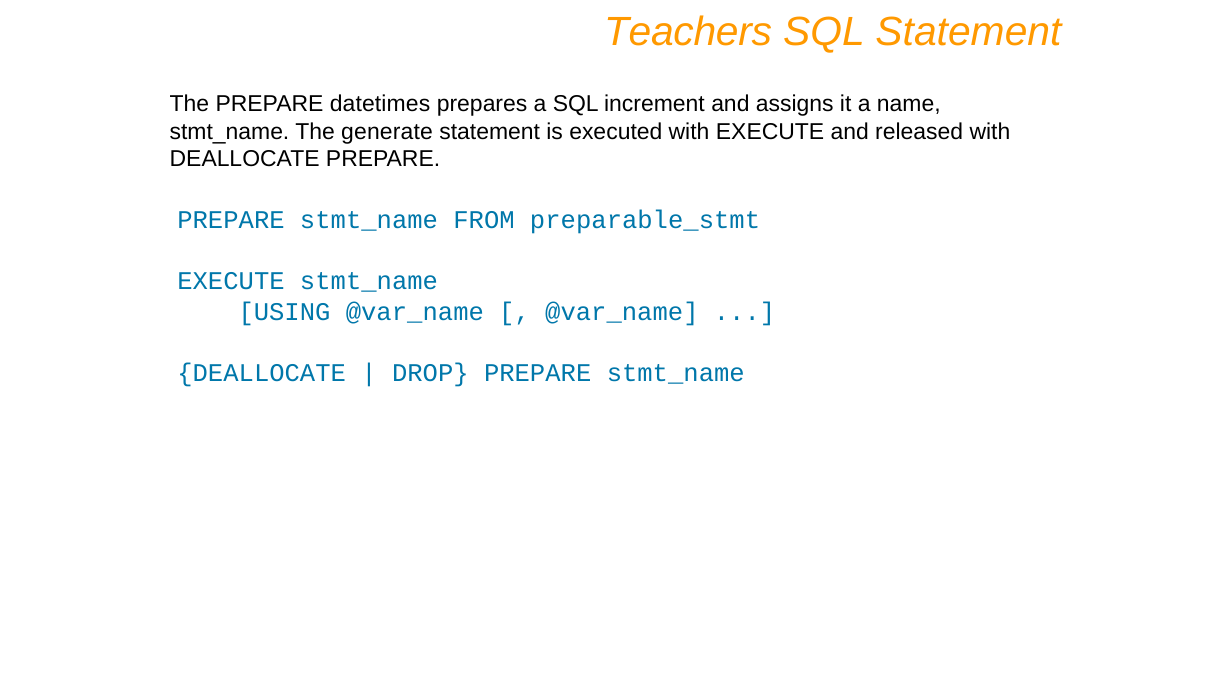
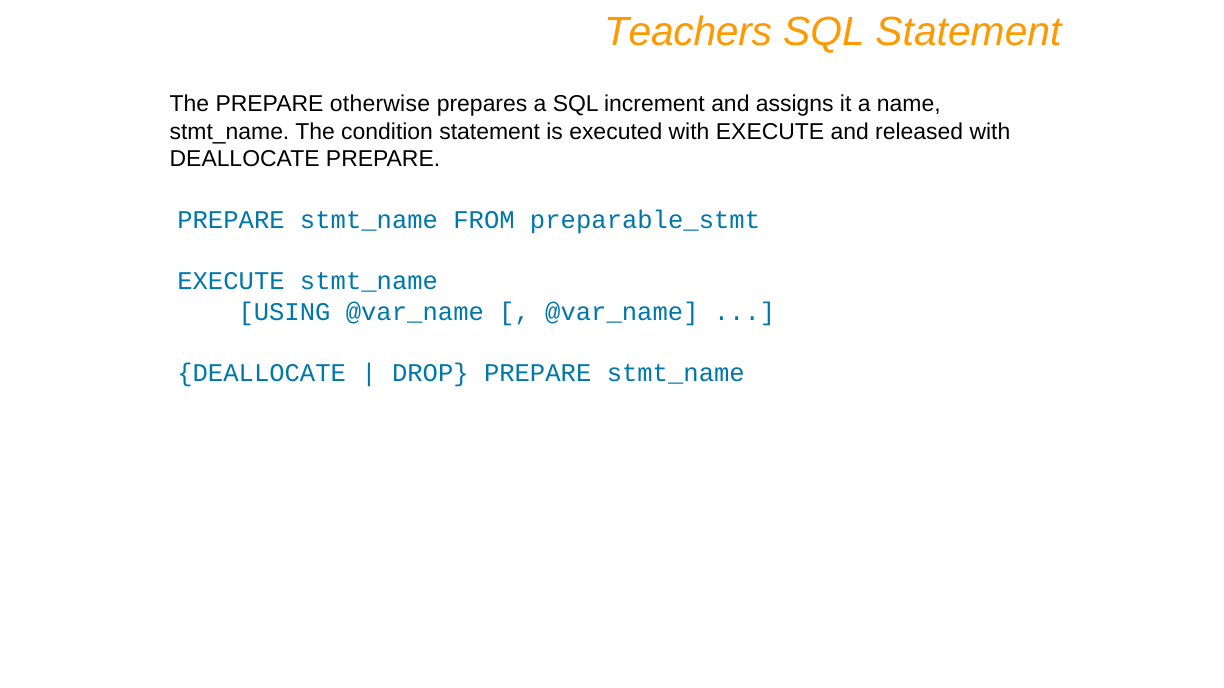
datetimes: datetimes -> otherwise (380, 104)
generate: generate -> condition (387, 132)
